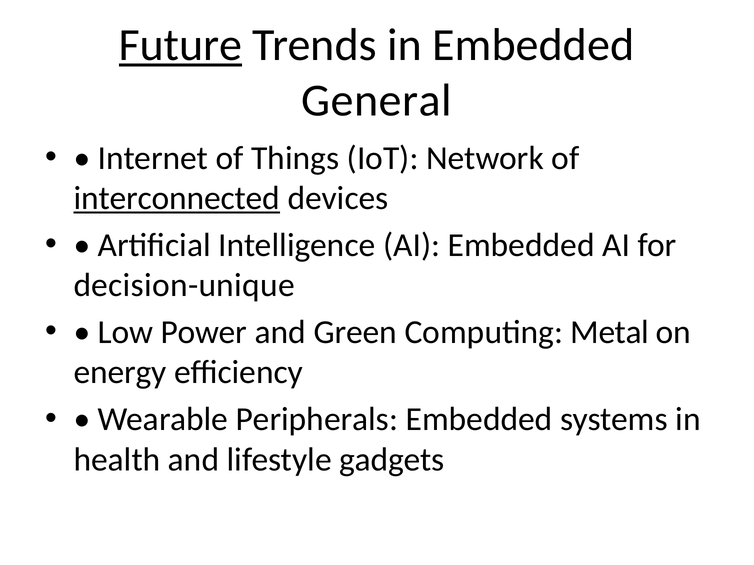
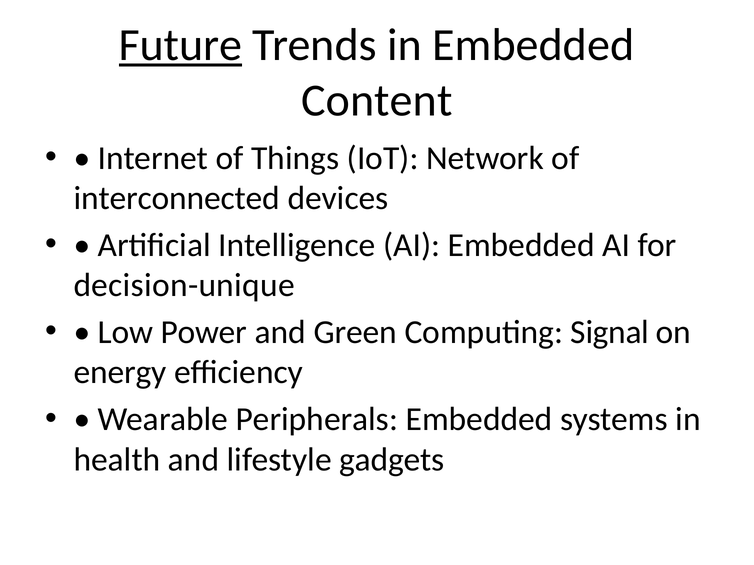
General: General -> Content (377, 101)
interconnected underline: present -> none (177, 198)
Metal: Metal -> Signal (610, 332)
